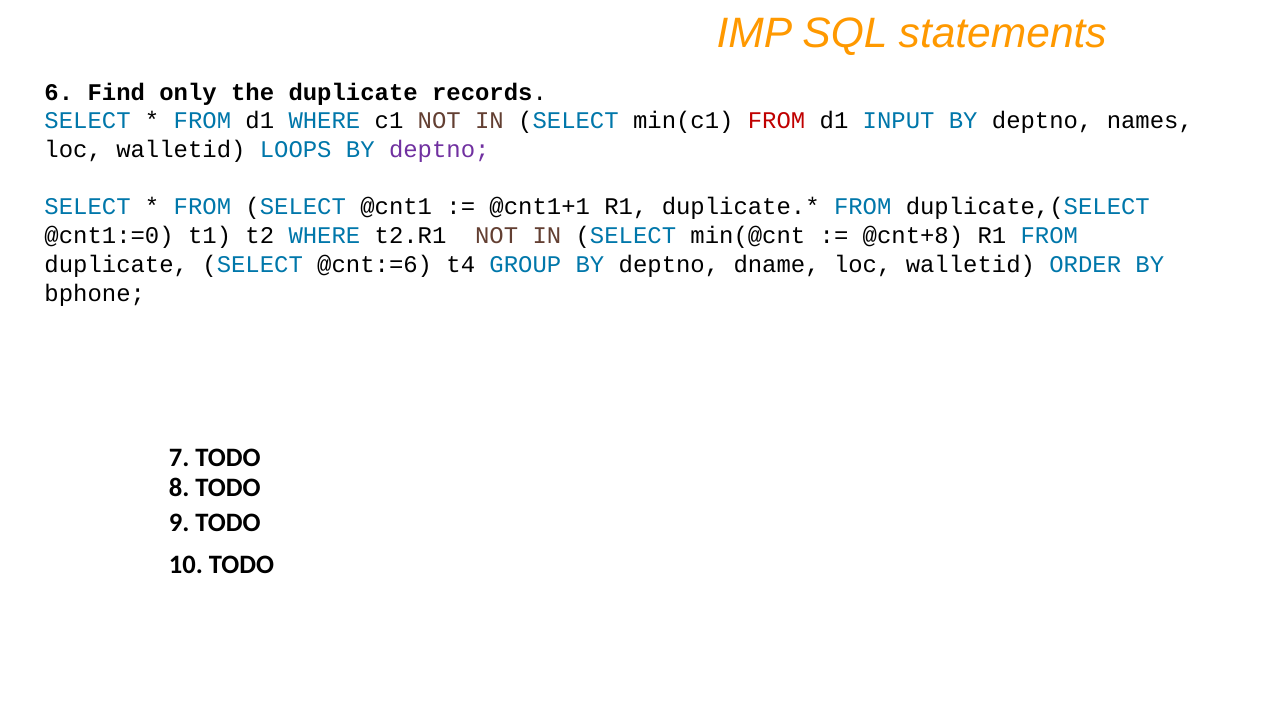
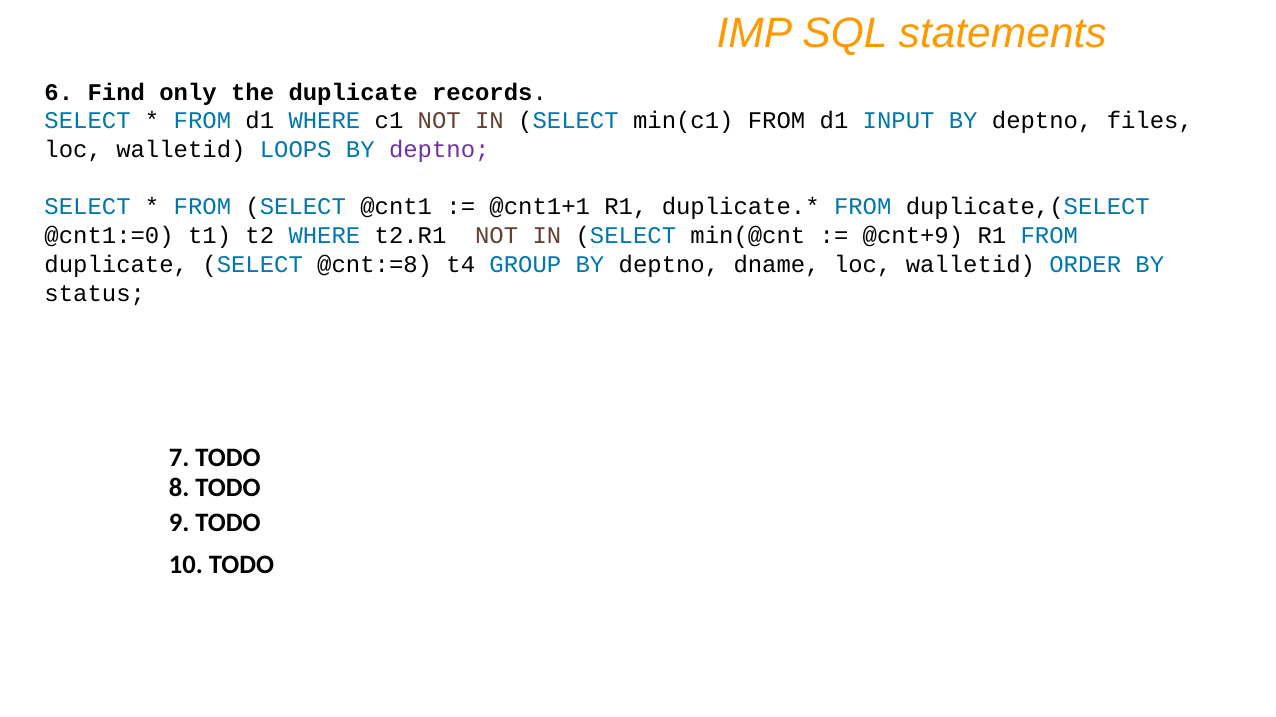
FROM colour: red -> black (777, 121)
names: names -> files (1150, 121)
@cnt+8: @cnt+8 -> @cnt+9 (913, 236)
@cnt:=6: @cnt:=6 -> @cnt:=8 (375, 265)
bphone: bphone -> status (95, 293)
